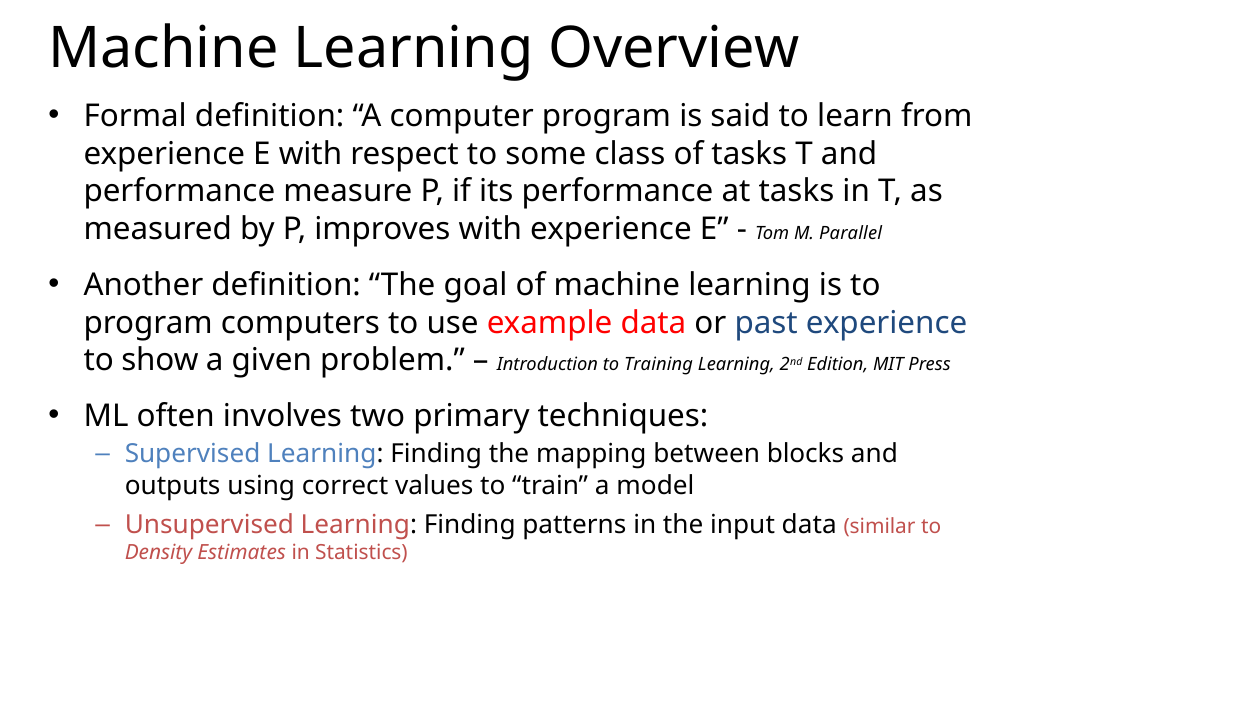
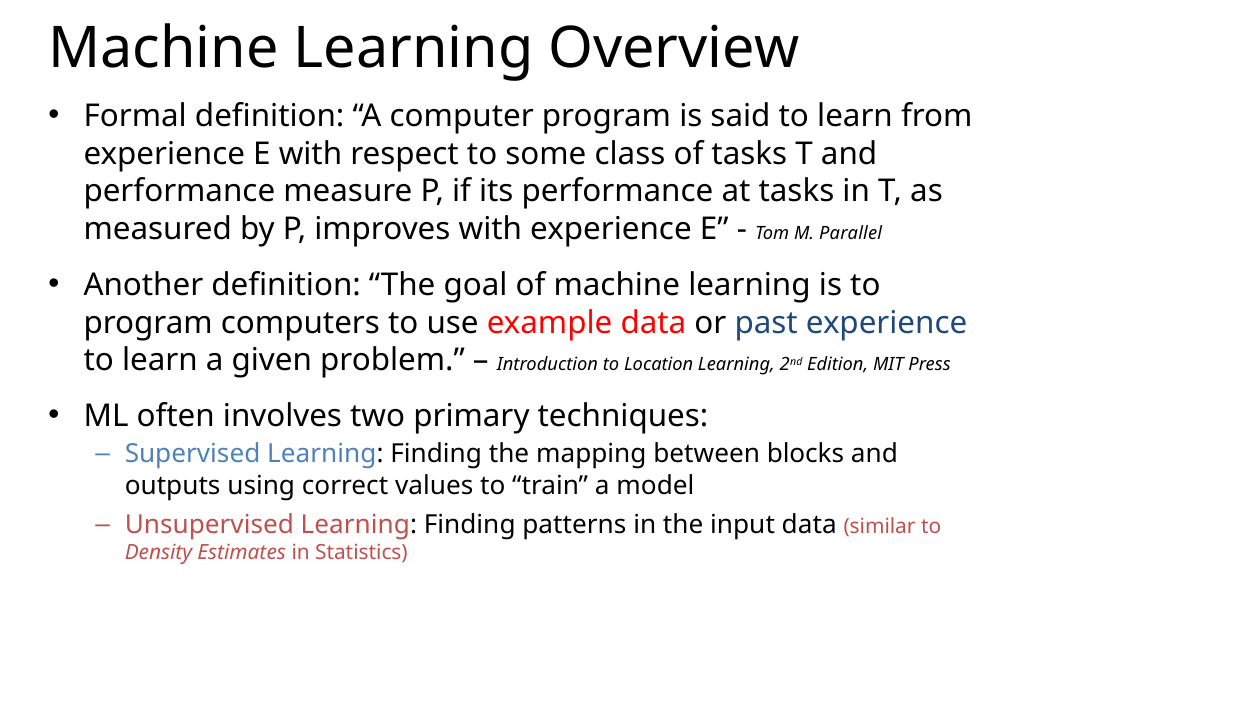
show: show -> learn (160, 360)
Training: Training -> Location (659, 365)
